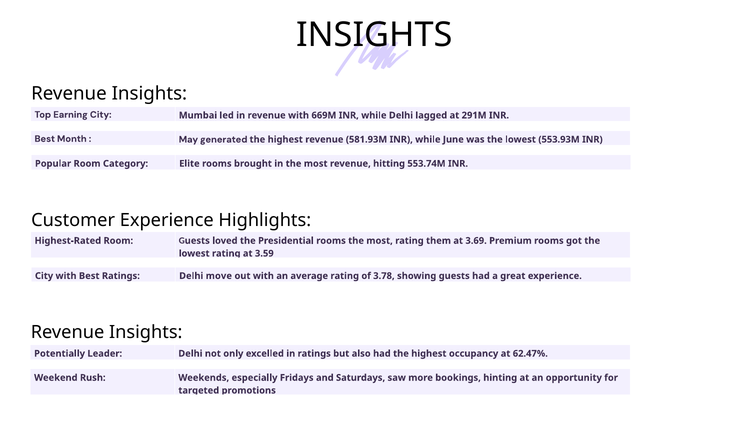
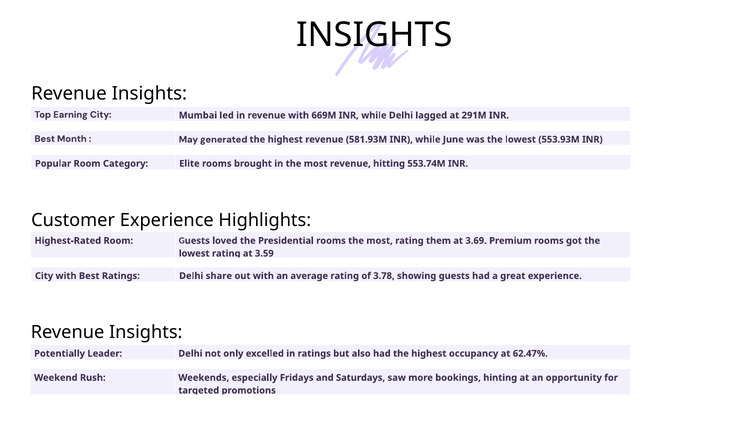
move: move -> share (219, 276)
